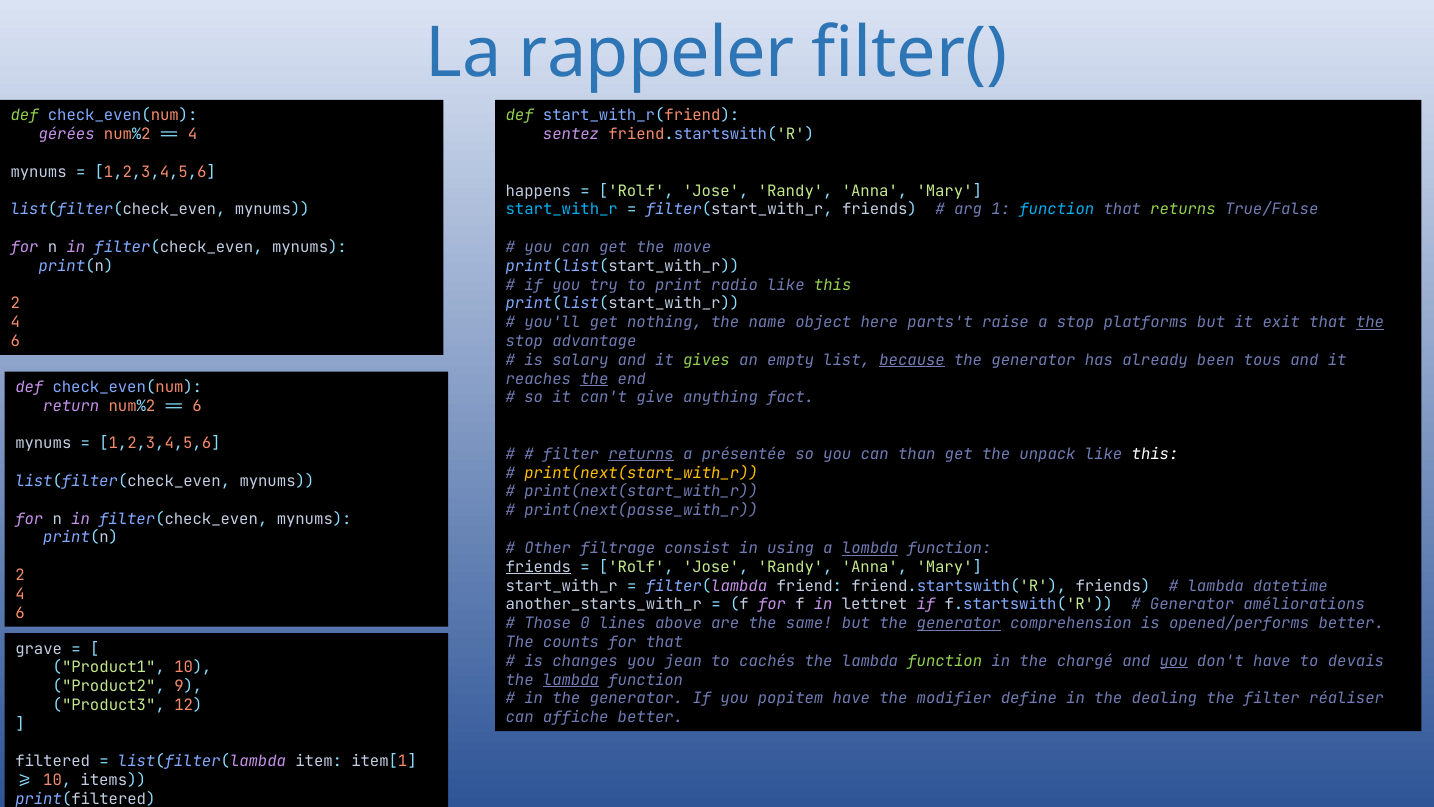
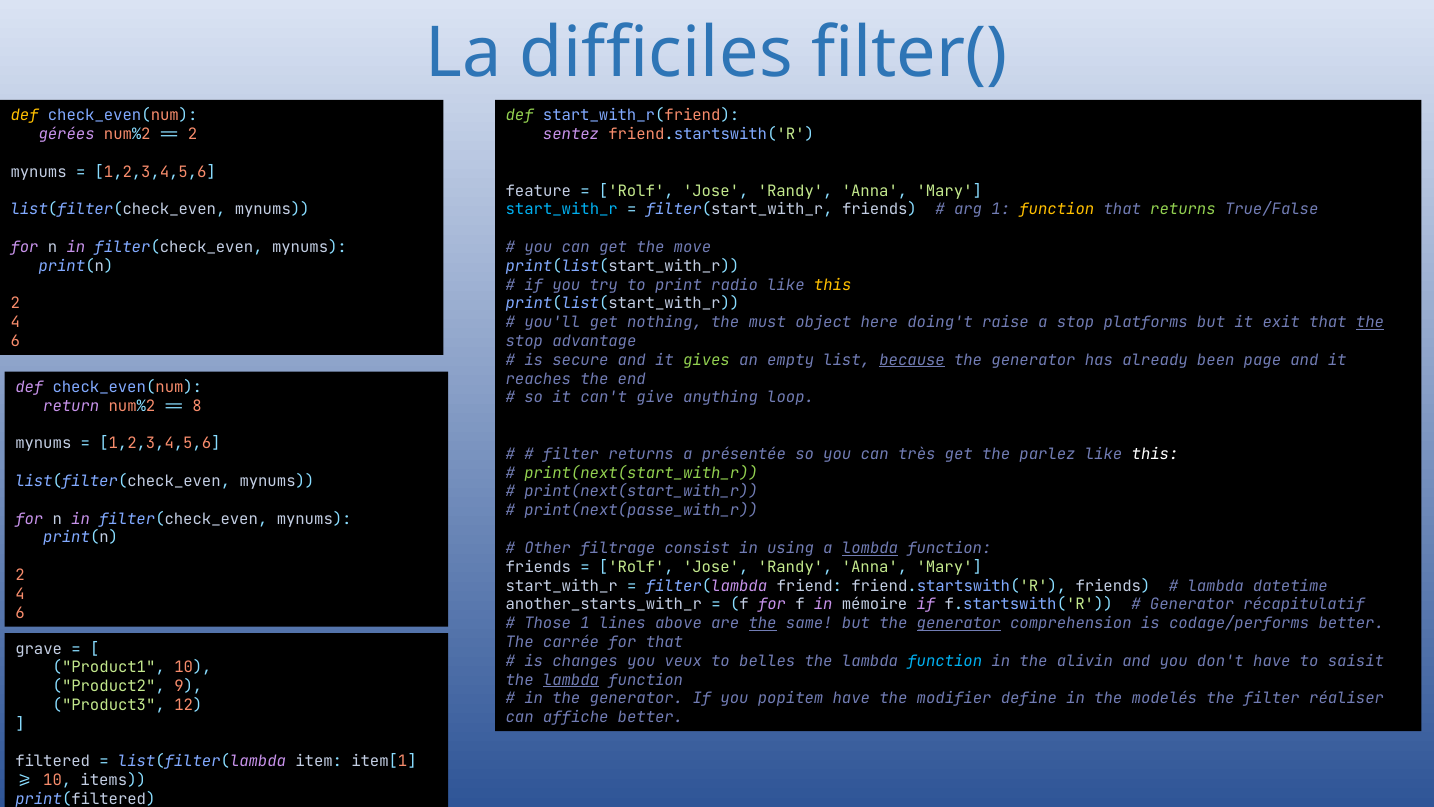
rappeler: rappeler -> difficiles (656, 54)
def colour: light green -> yellow (25, 116)
4: 4 -> 2 (192, 134)
happens: happens -> feature (538, 191)
function colour: light blue -> yellow (1057, 210)
this colour: light green -> yellow (833, 285)
name: name -> must (767, 322)
parts't: parts't -> doing't (940, 322)
salary: salary -> secure (580, 360)
tous: tous -> page (1262, 360)
the underline: present -> none (594, 379)
fact: fact -> loop (791, 398)
6: 6 -> 8 (197, 406)
returns underline: present -> none (641, 454)
than: than -> très (917, 454)
unpack: unpack -> parlez (1048, 454)
print(next(start_with_r colour: yellow -> light green (641, 473)
friends underline: present -> none (538, 567)
lettret: lettret -> mémoire (875, 604)
améliorations: améliorations -> récapitulatif (1304, 604)
Those 0: 0 -> 1 (585, 623)
the underline: none -> present (763, 623)
opened/performs: opened/performs -> codage/performs (1239, 623)
counts: counts -> carrée (571, 642)
jean: jean -> veux (683, 661)
cachés: cachés -> belles (767, 661)
function colour: light green -> light blue (945, 661)
chargé: chargé -> alivin (1085, 661)
you underline: present -> none (1174, 661)
devais: devais -> saisit (1356, 661)
dealing: dealing -> modelés (1164, 698)
